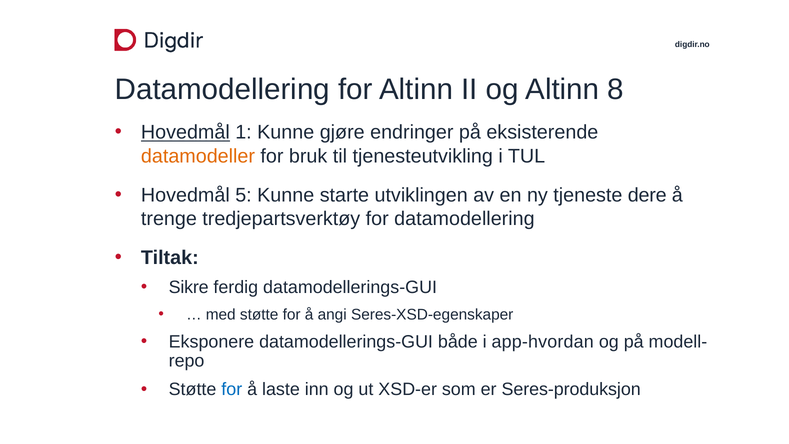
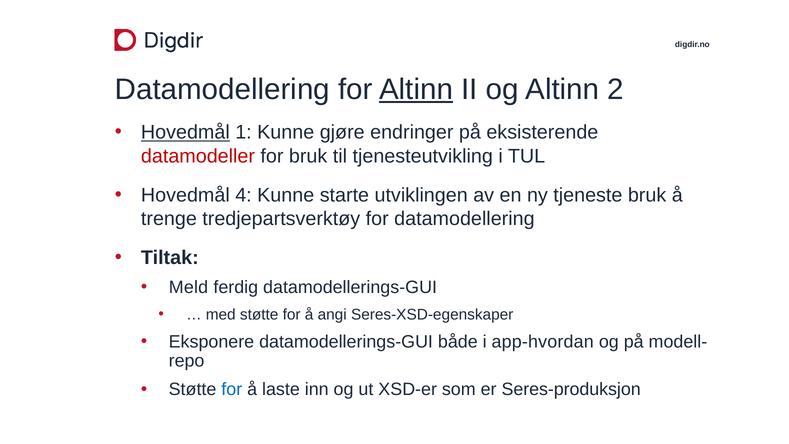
Altinn underline: none -> present (416, 89)
8: 8 -> 2 (616, 89)
datamodeller colour: orange -> red (198, 156)
5: 5 -> 4 (243, 195)
tjeneste dere: dere -> bruk (647, 195)
Sikre: Sikre -> Meld (188, 287)
